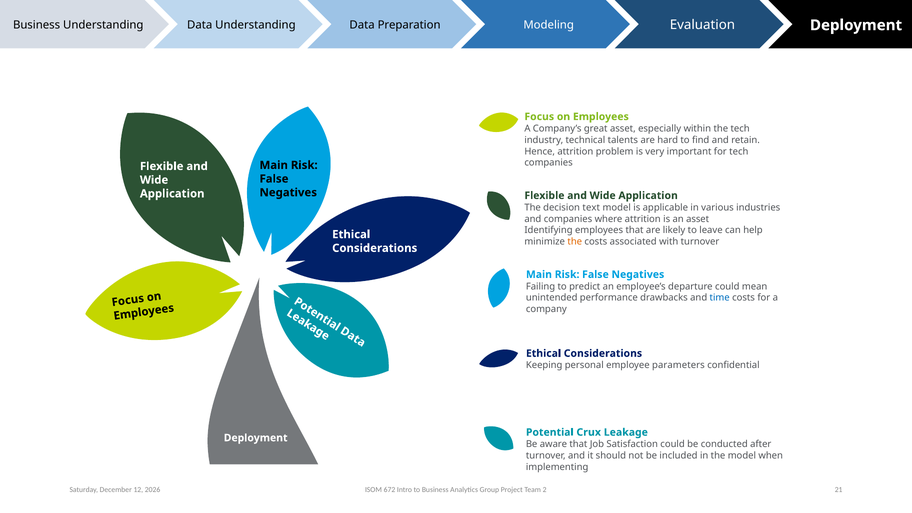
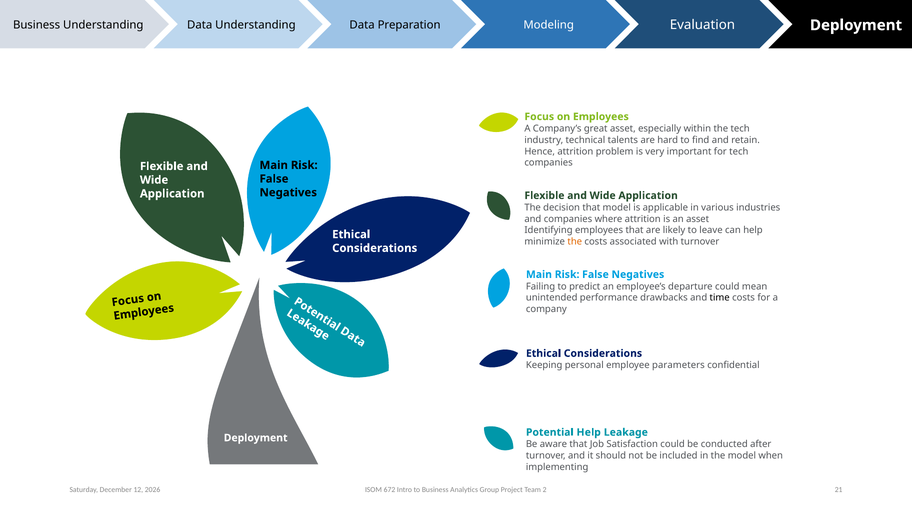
decision text: text -> that (591, 207)
time colour: blue -> black (720, 298)
Potential Crux: Crux -> Help (589, 432)
